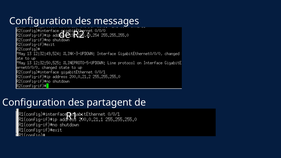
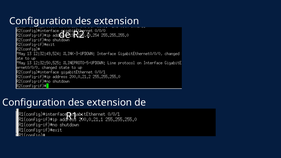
messages: messages -> extension (116, 21)
partagent: partagent -> extension (109, 102)
